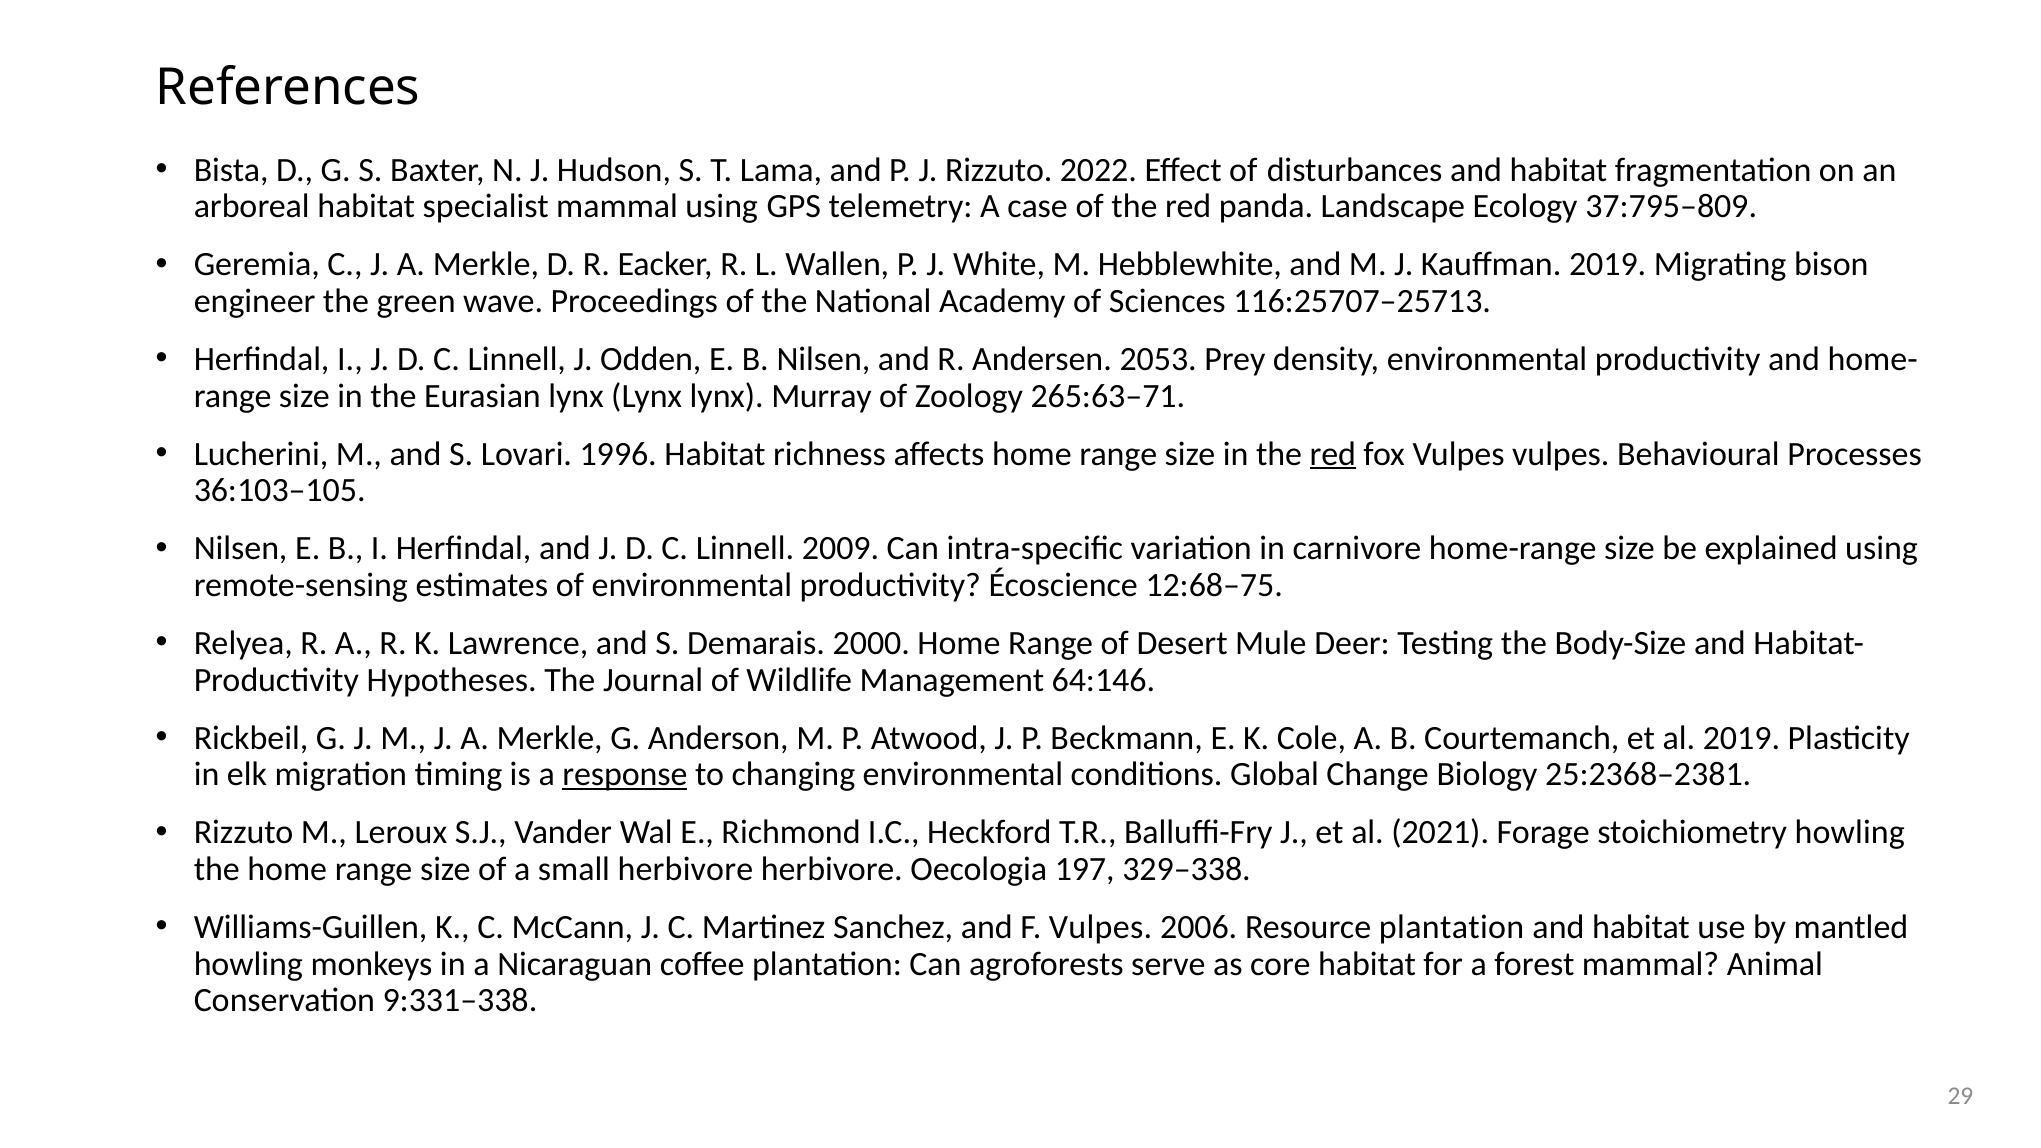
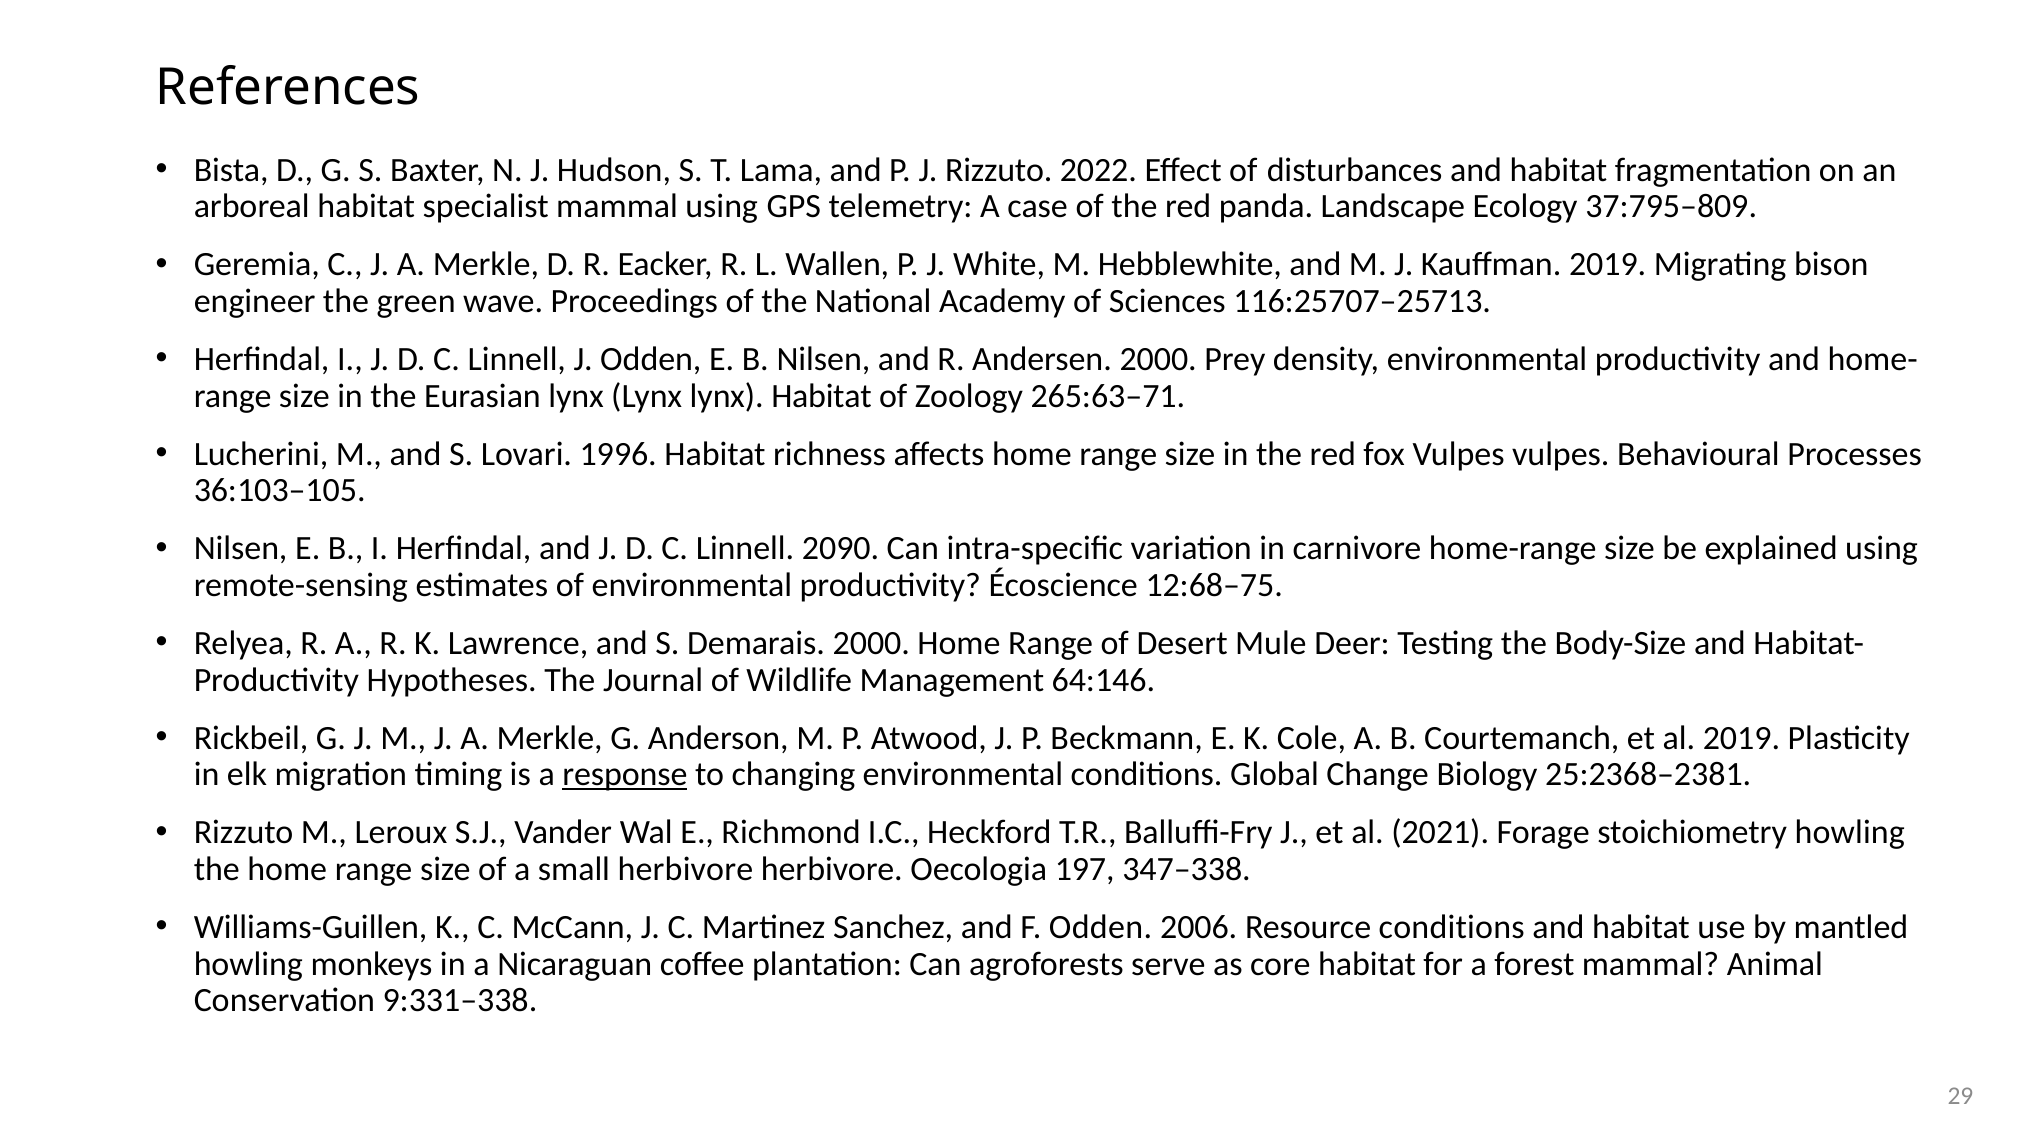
Andersen 2053: 2053 -> 2000 (1158, 359)
lynx Murray: Murray -> Habitat (821, 396)
red underline: present -> none (1333, 454)
2009: 2009 -> 2090 (841, 549)
329–338: 329–338 -> 347–338 (1187, 869)
F Vulpes: Vulpes -> Odden (1101, 927)
Resource plantation: plantation -> conditions (1452, 927)
